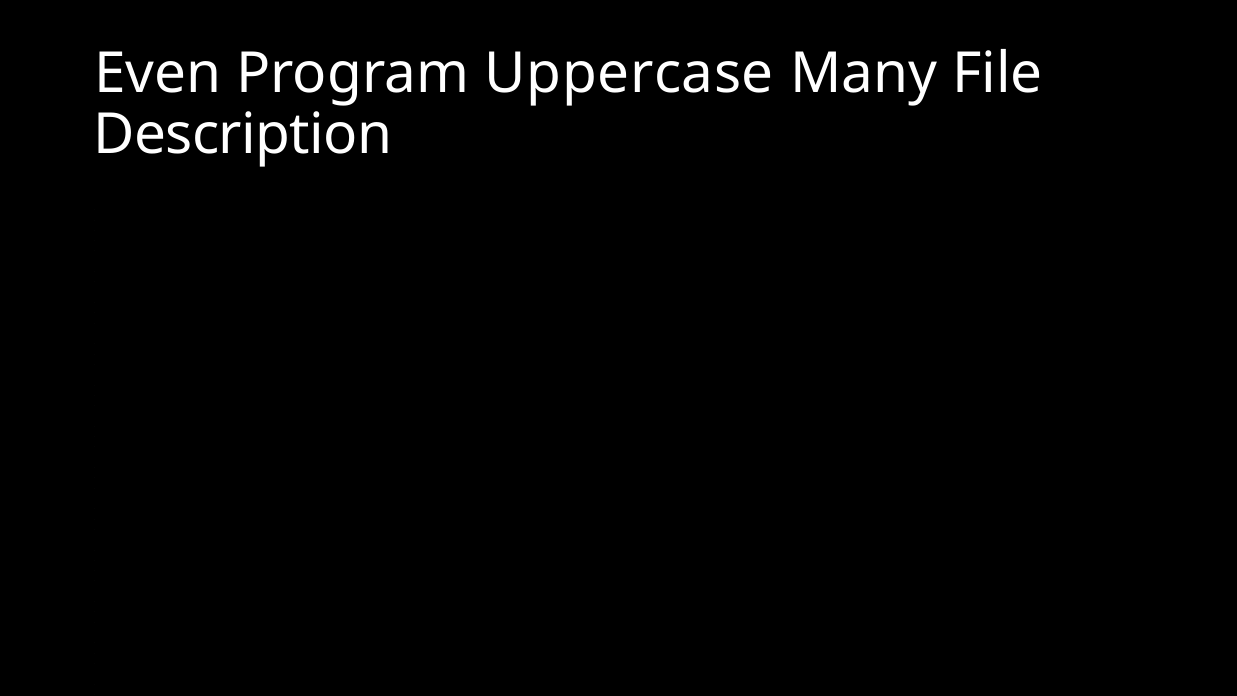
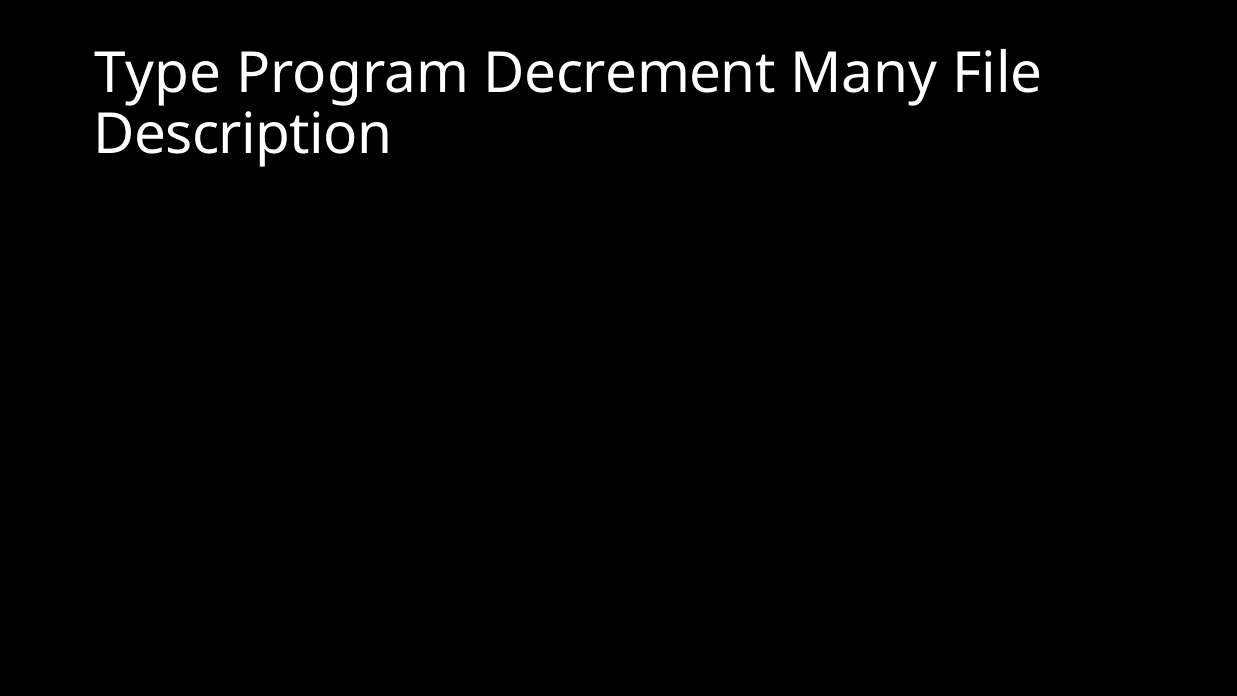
Even: Even -> Type (158, 73)
Uppercase: Uppercase -> Decrement (630, 73)
